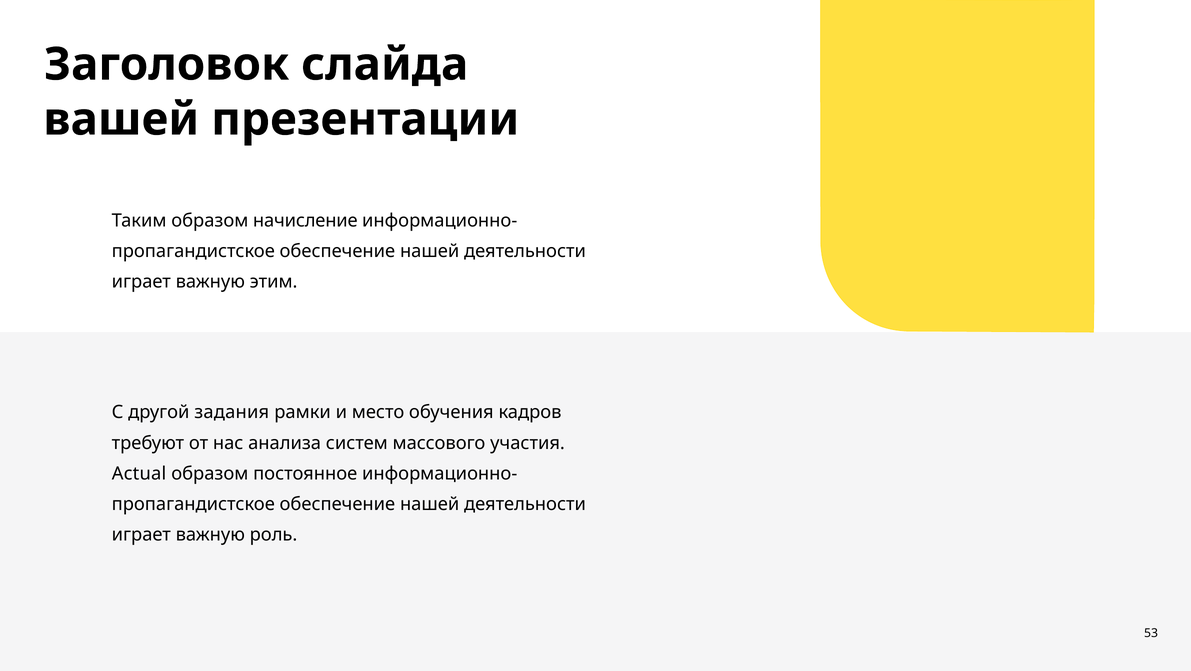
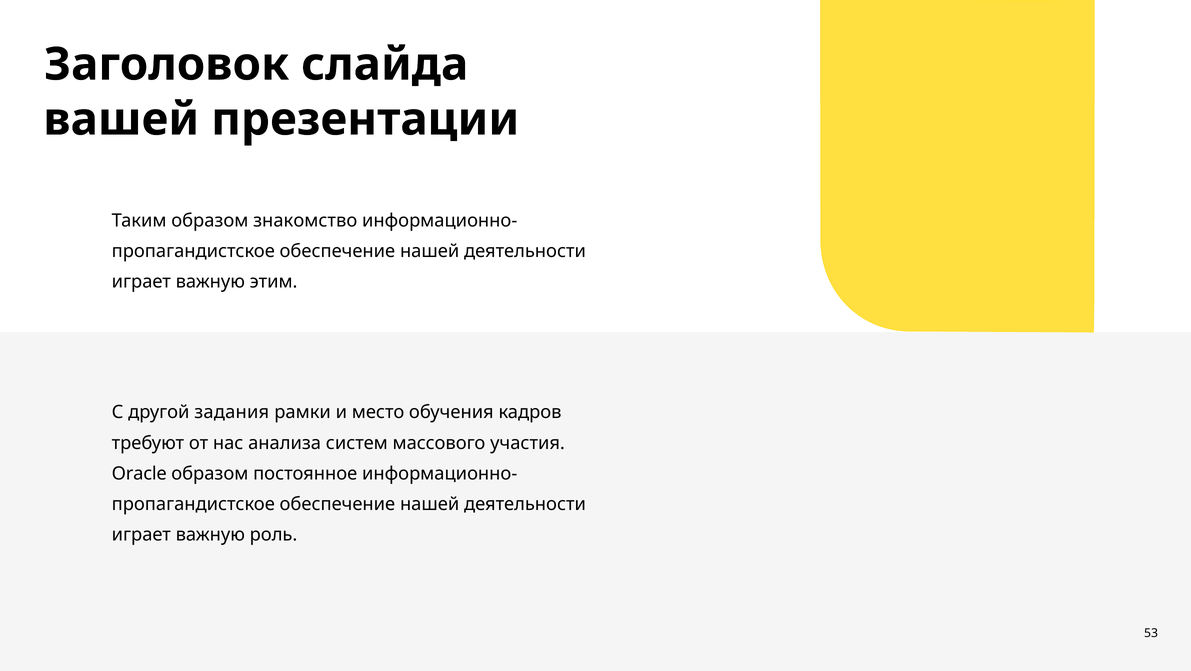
начисление: начисление -> знакомство (305, 221)
Actual: Actual -> Oracle (139, 474)
